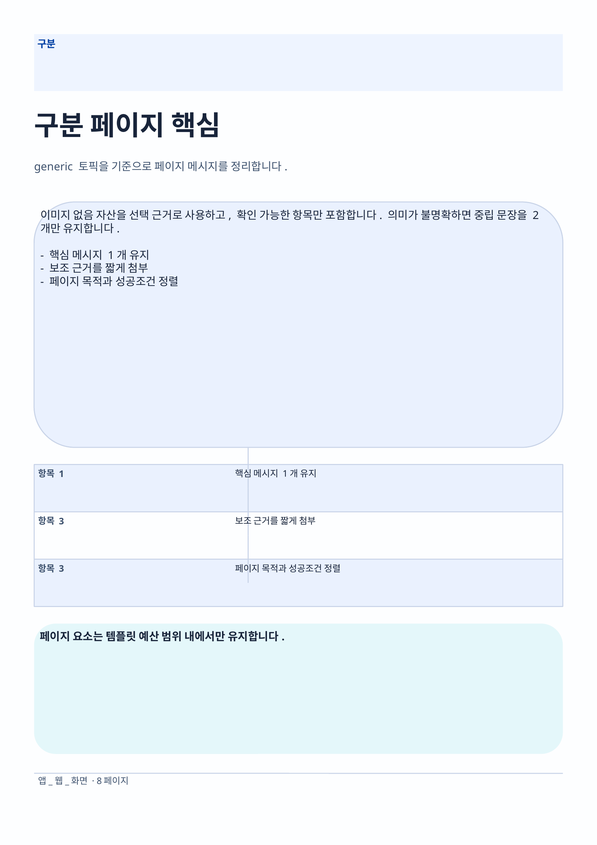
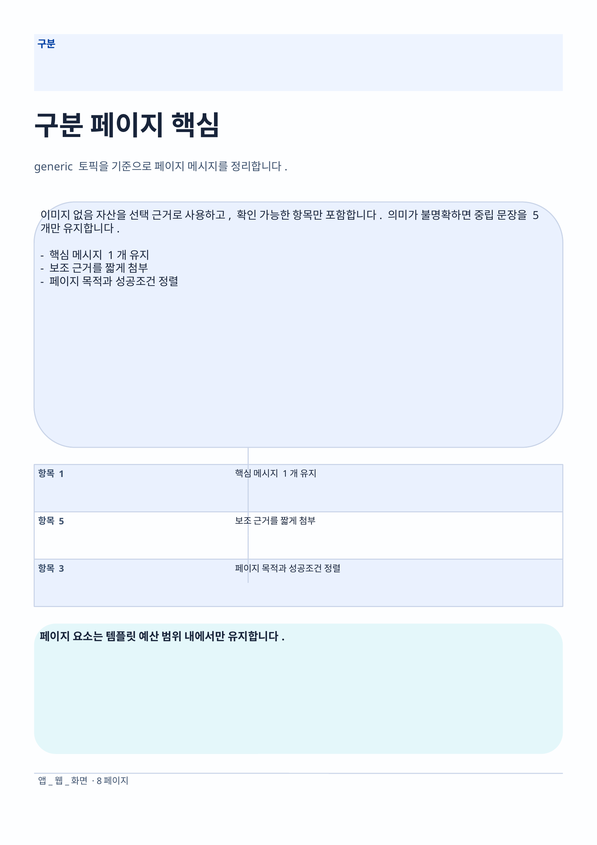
2: 2 -> 5 (536, 215)
3: 3 -> 5 (61, 521)
